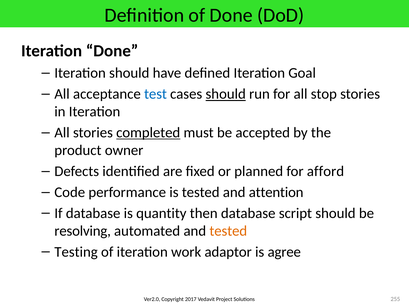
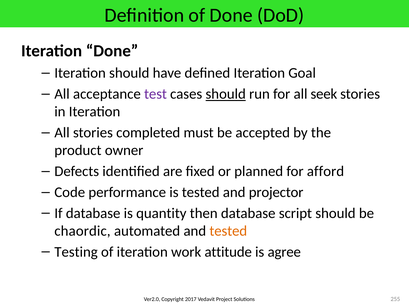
test colour: blue -> purple (156, 94)
stop: stop -> seek (324, 94)
completed underline: present -> none (148, 133)
attention: attention -> projector (276, 192)
resolving: resolving -> chaordic (82, 231)
adaptor: adaptor -> attitude (228, 252)
